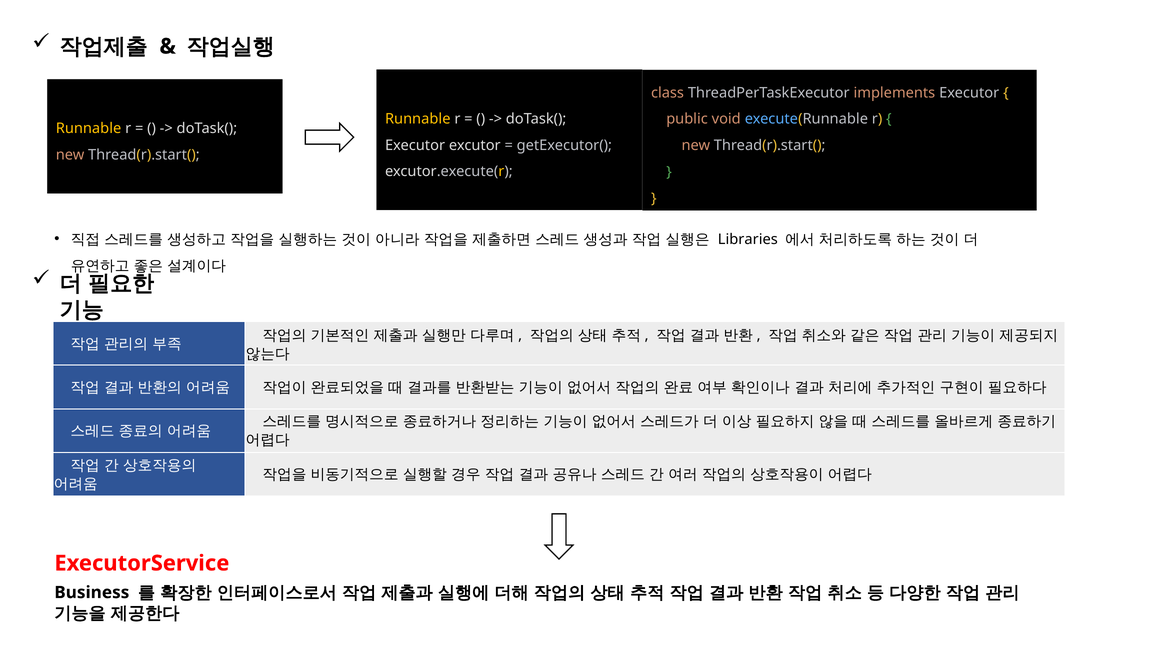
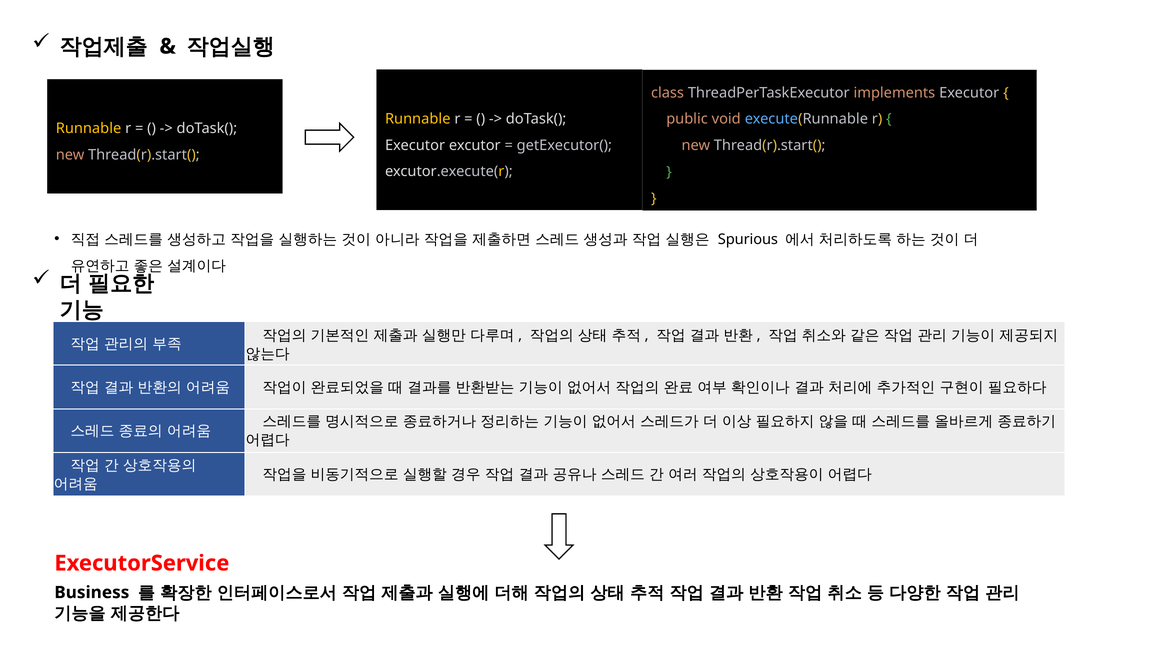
Libraries: Libraries -> Spurious (748, 239)
